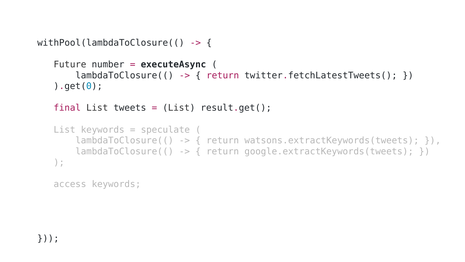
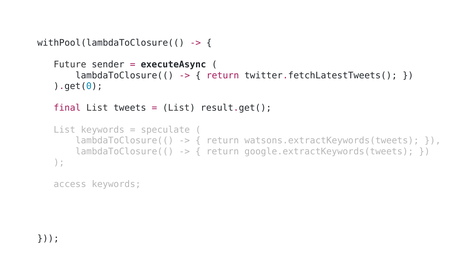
number: number -> sender (108, 64)
